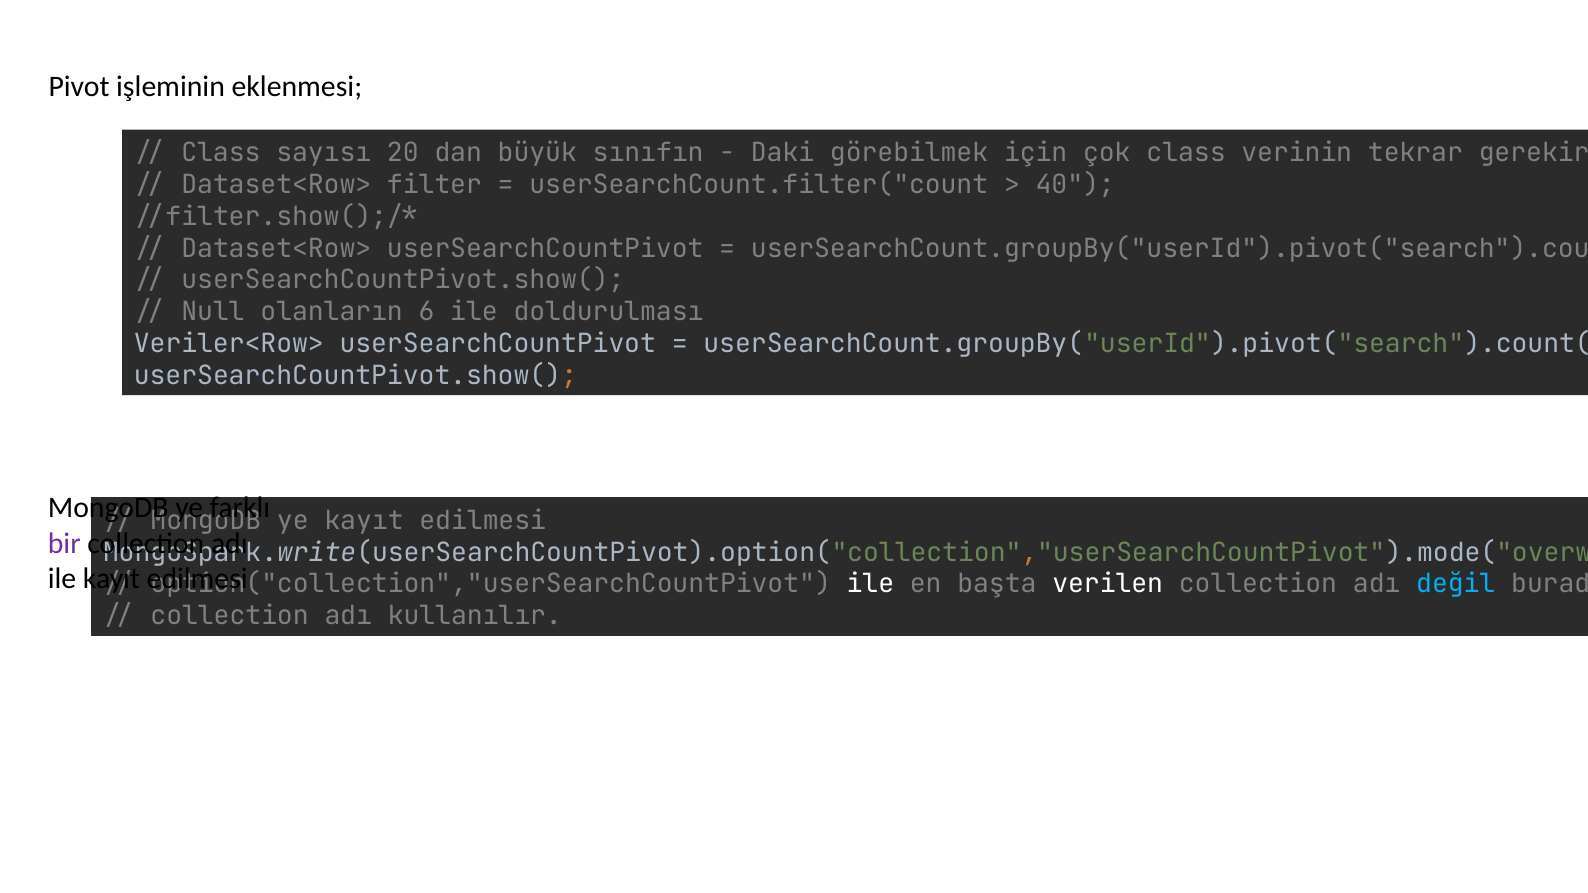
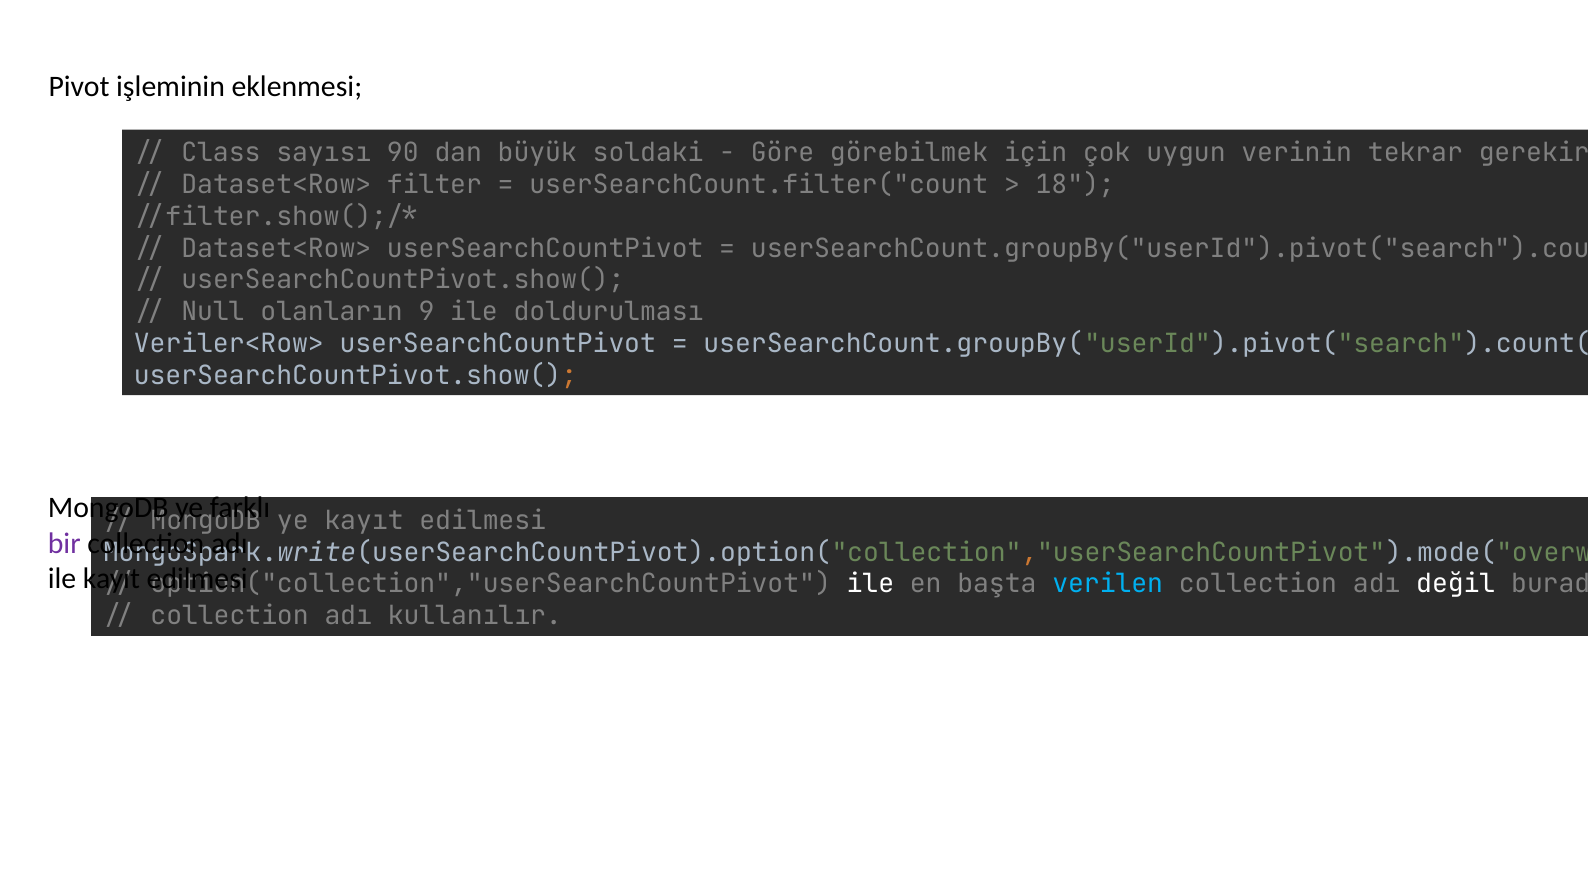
20: 20 -> 90 (403, 153)
sınıfın: sınıfın -> soldaki (648, 153)
Daki: Daki -> Göre (783, 153)
çok class: class -> uygun (1186, 153)
40: 40 -> 18 (1075, 185)
6: 6 -> 9 (427, 312)
verilen colour: white -> light blue (1108, 584)
değil colour: light blue -> white (1456, 584)
